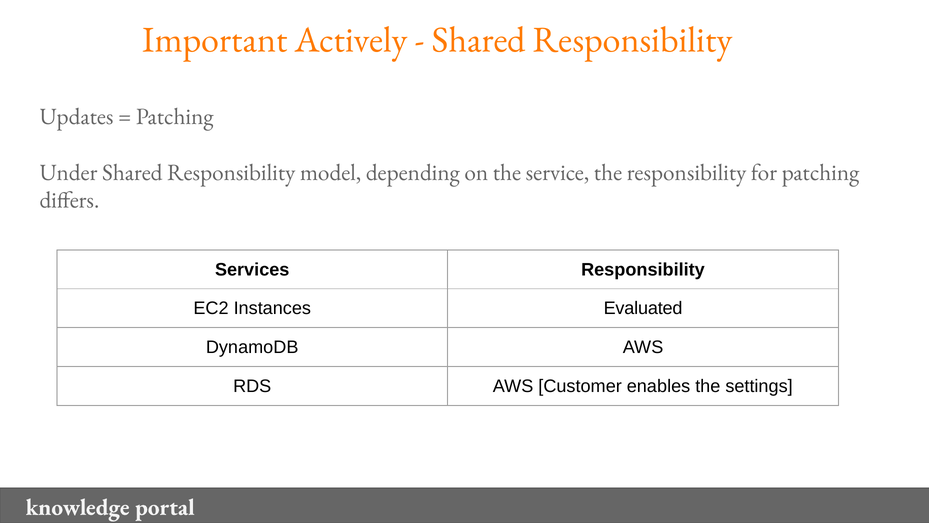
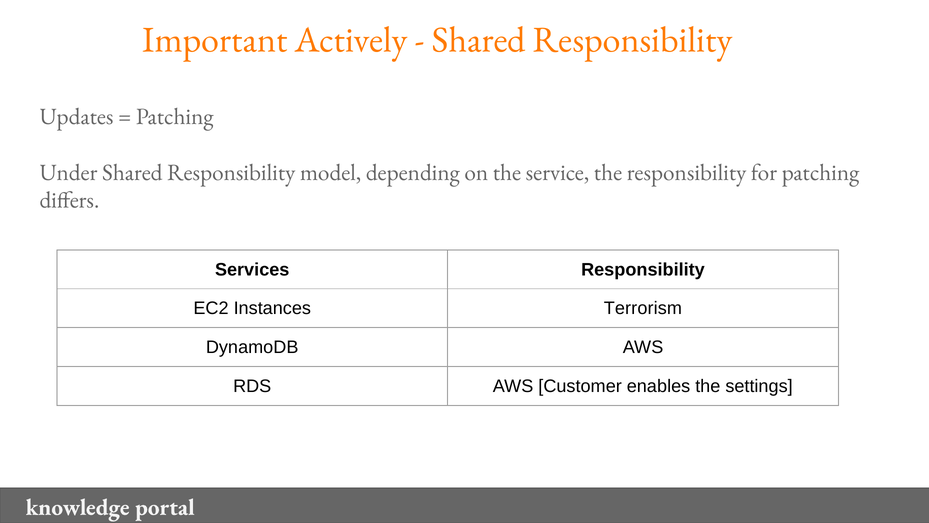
Evaluated: Evaluated -> Terrorism (643, 308)
